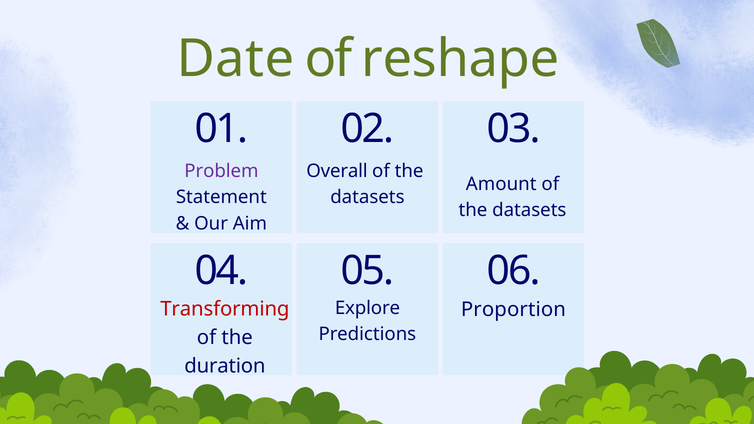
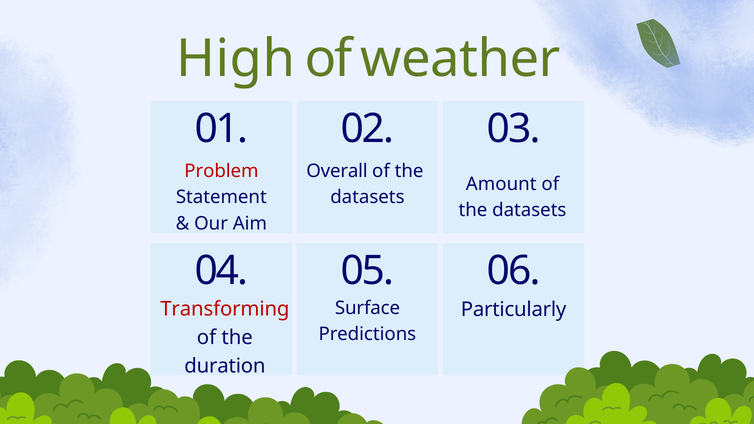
Date: Date -> High (236, 59)
reshape: reshape -> weather (461, 59)
Problem colour: purple -> red (221, 171)
Explore: Explore -> Surface (367, 308)
Proportion: Proportion -> Particularly (514, 310)
